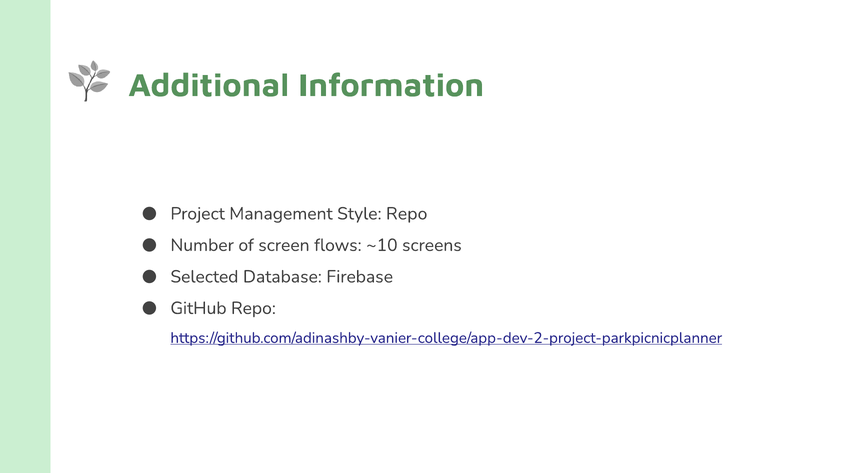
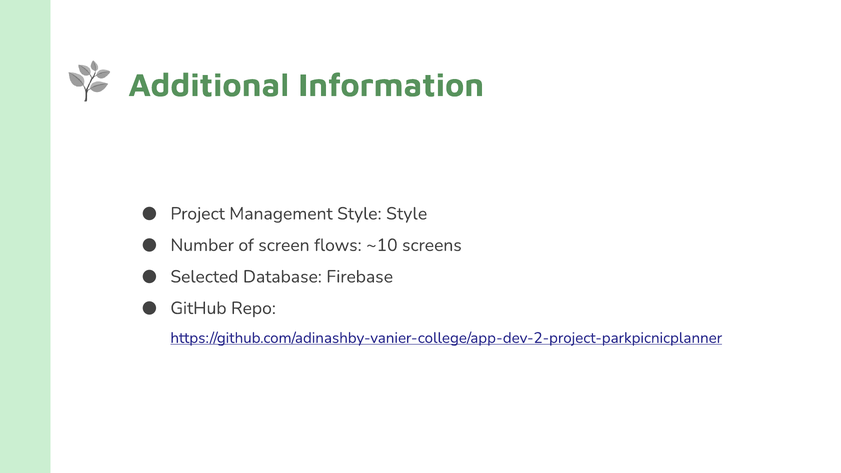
Style Repo: Repo -> Style (407, 214)
